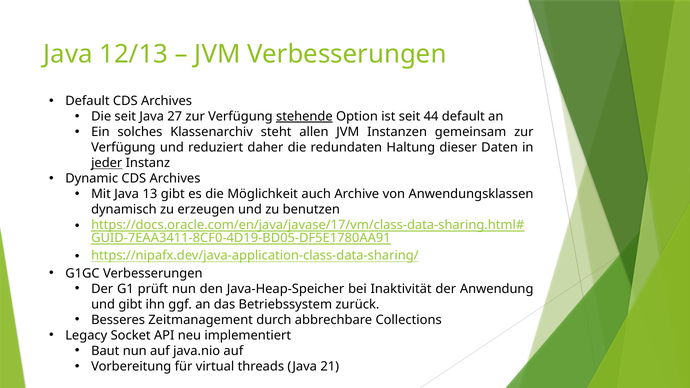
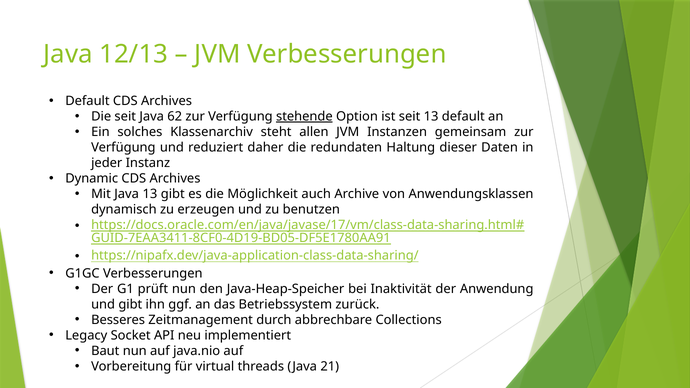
27: 27 -> 62 (175, 117)
seit 44: 44 -> 13 (431, 117)
jeder underline: present -> none (107, 163)
